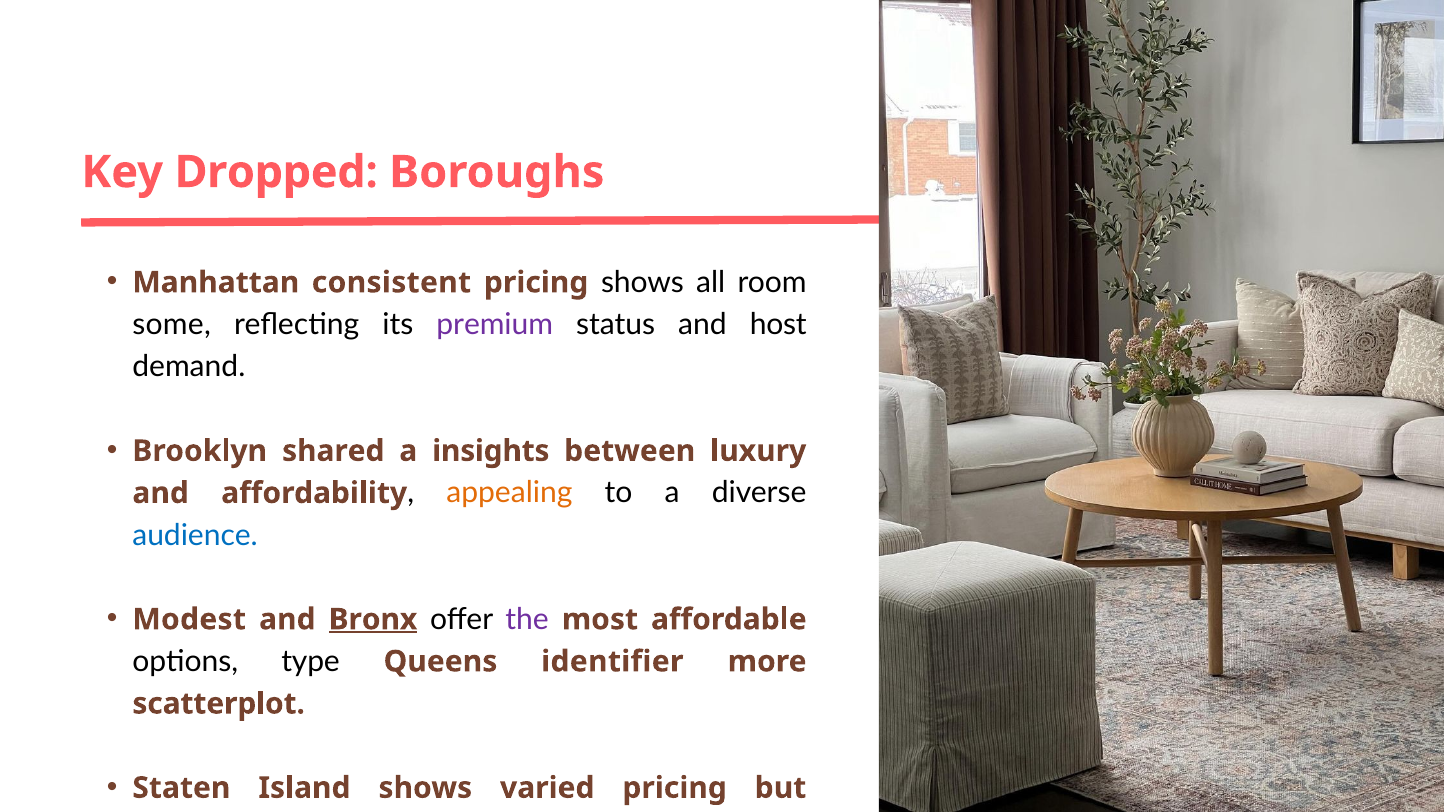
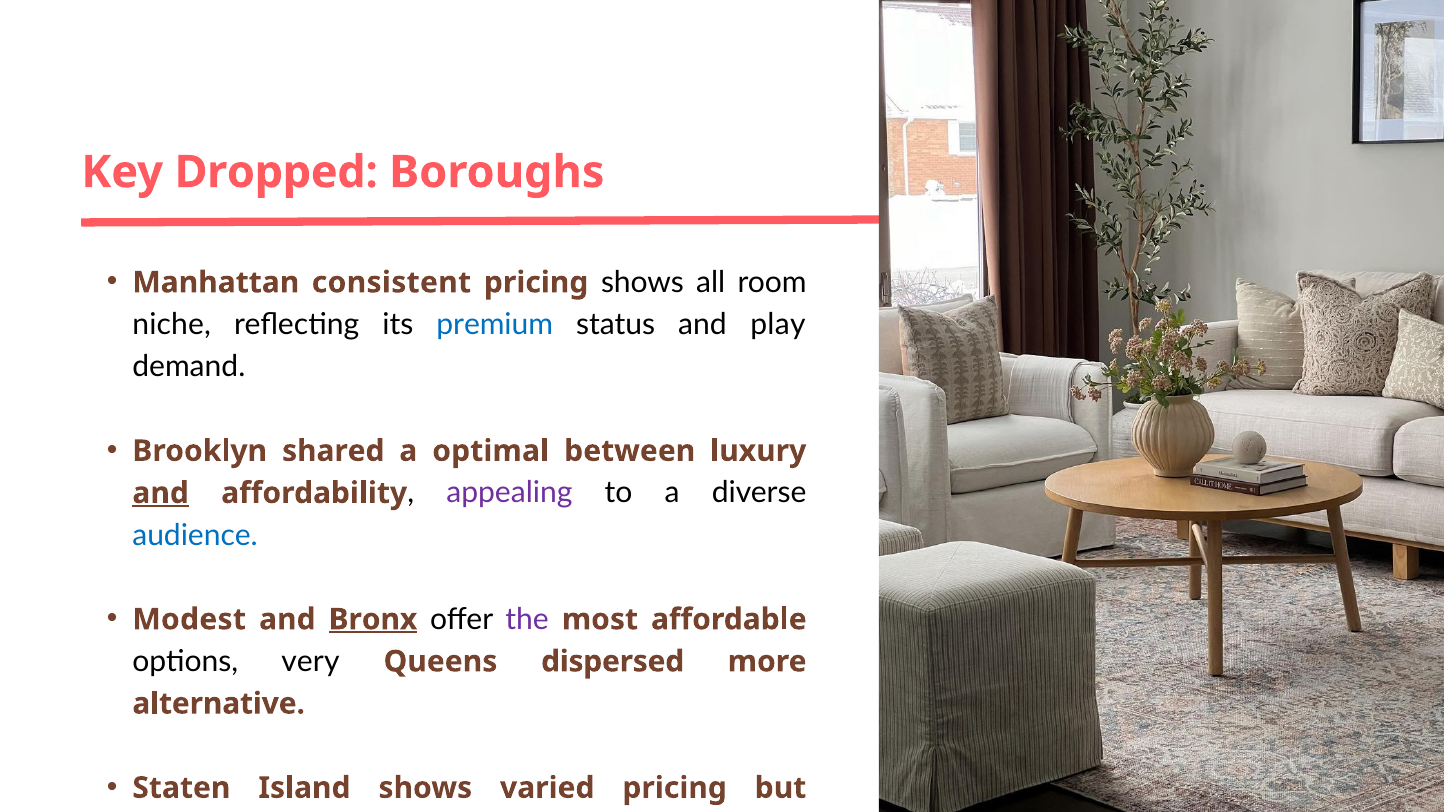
some: some -> niche (172, 325)
premium colour: purple -> blue (495, 325)
host: host -> play (778, 325)
insights: insights -> optimal (491, 451)
and underline: none -> present (161, 493)
appealing colour: orange -> purple (509, 493)
type: type -> very (310, 662)
identifier: identifier -> dispersed (613, 662)
scatterplot: scatterplot -> alternative (219, 704)
